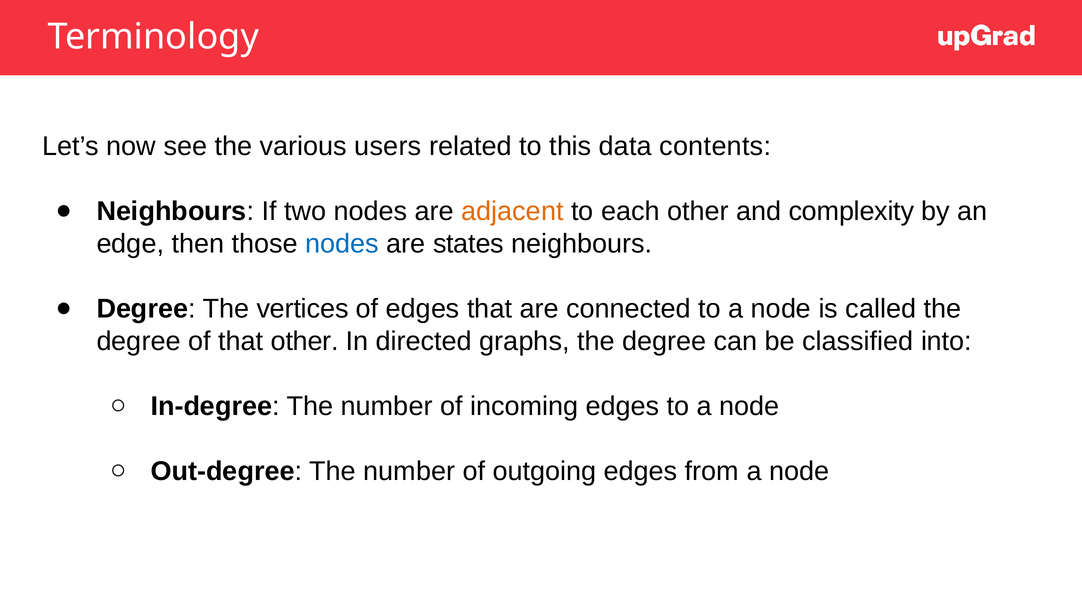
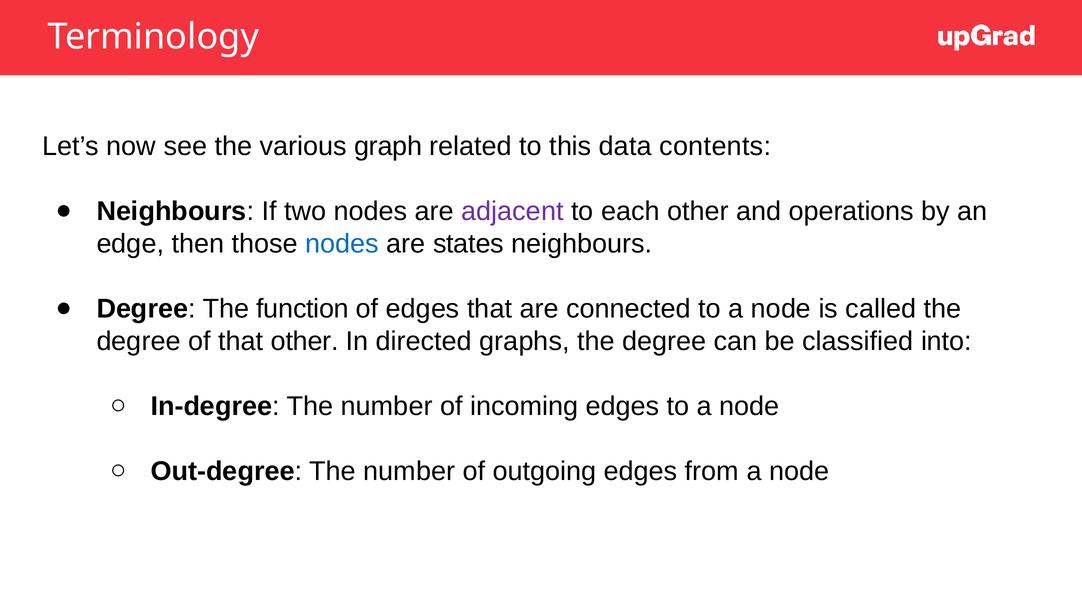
users: users -> graph (388, 146)
adjacent colour: orange -> purple (512, 211)
complexity: complexity -> operations (851, 211)
vertices: vertices -> function (303, 309)
